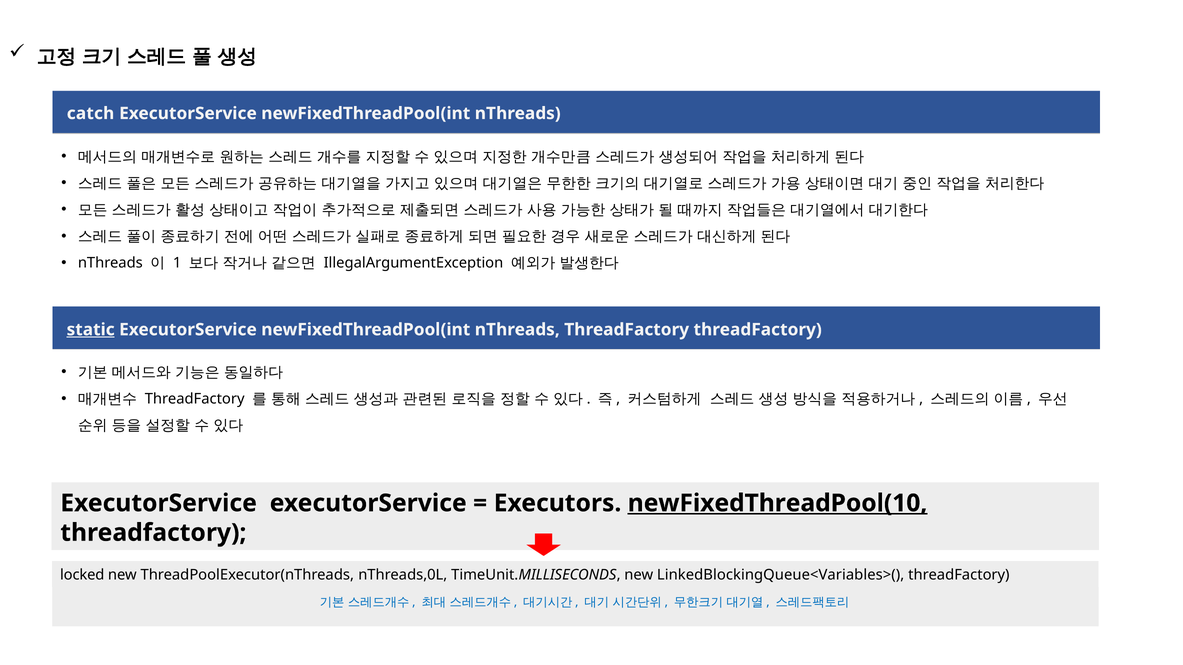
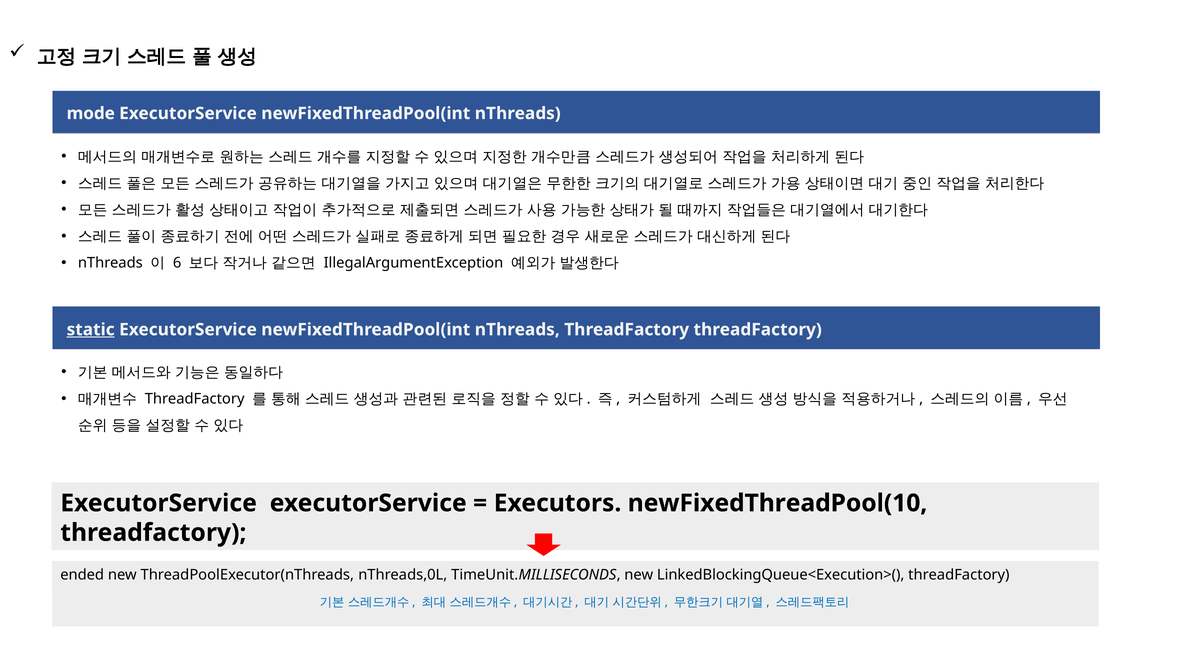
catch: catch -> mode (91, 113)
1: 1 -> 6 (177, 263)
newFixedThreadPool(10 underline: present -> none (778, 503)
locked: locked -> ended (82, 575)
LinkedBlockingQueue<Variables>(: LinkedBlockingQueue<Variables>( -> LinkedBlockingQueue<Execution>( (781, 575)
